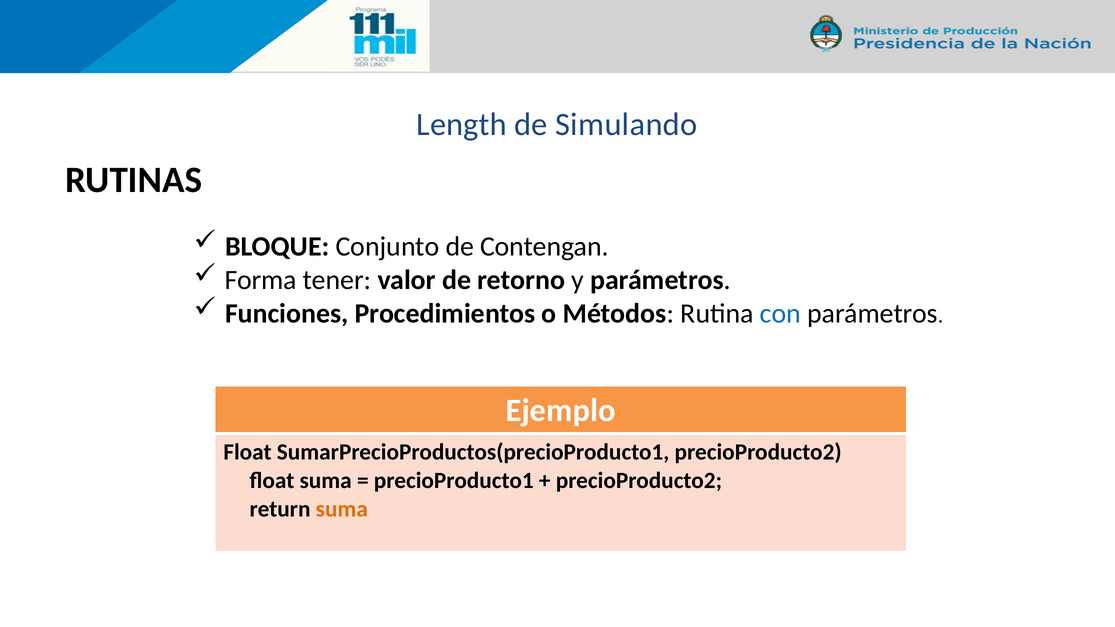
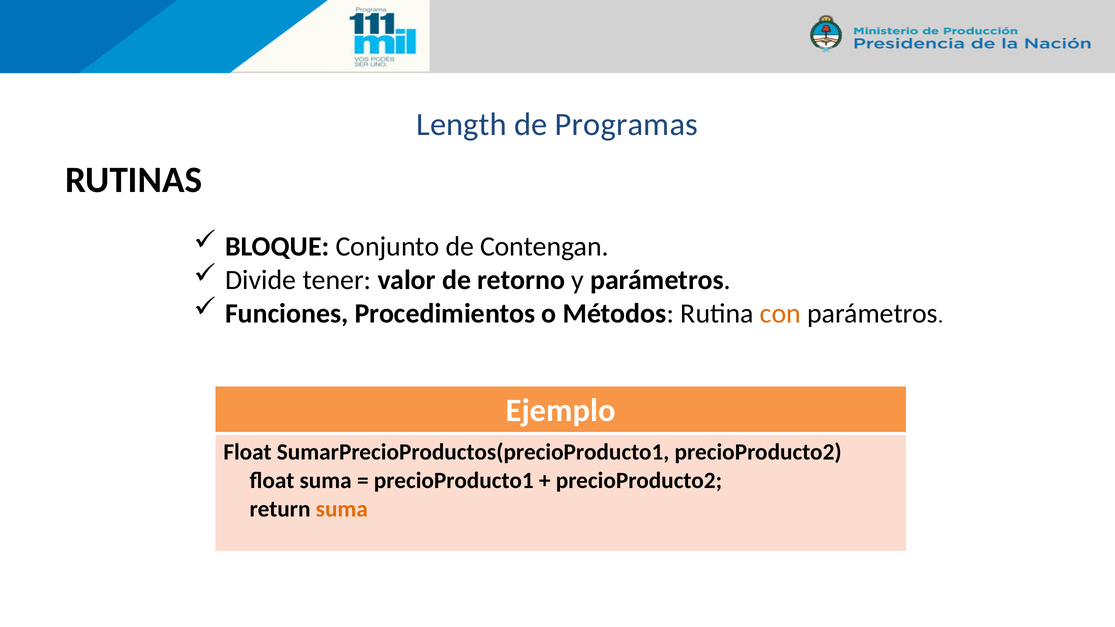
Simulando: Simulando -> Programas (626, 125)
Forma: Forma -> Divide (261, 280)
con colour: blue -> orange (780, 314)
